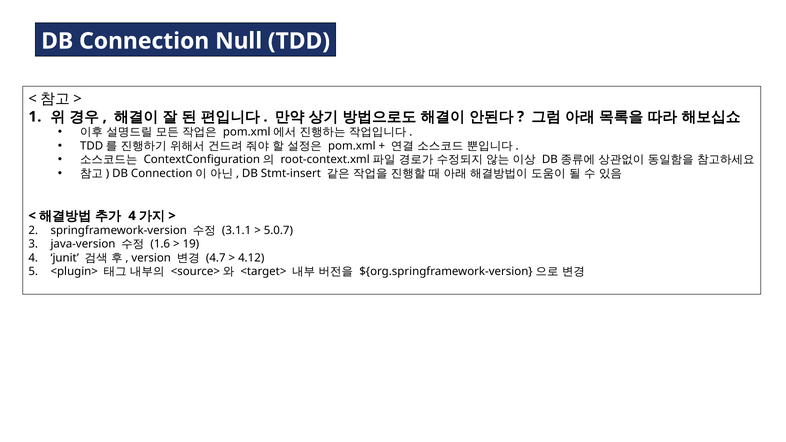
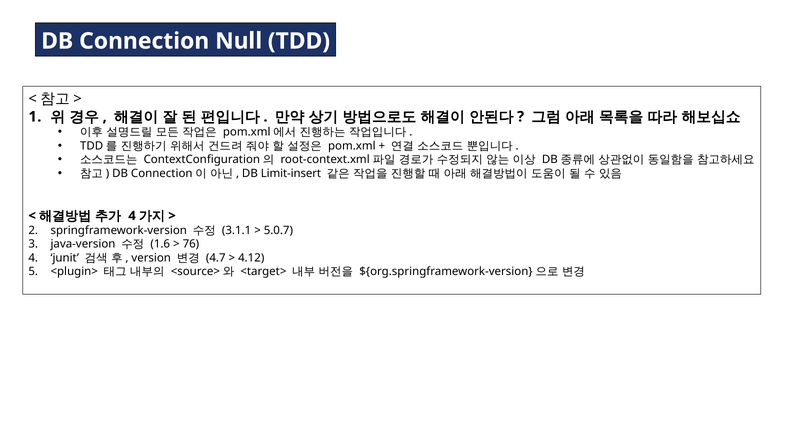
Stmt-insert: Stmt-insert -> Limit-insert (291, 173)
19: 19 -> 76 (191, 244)
